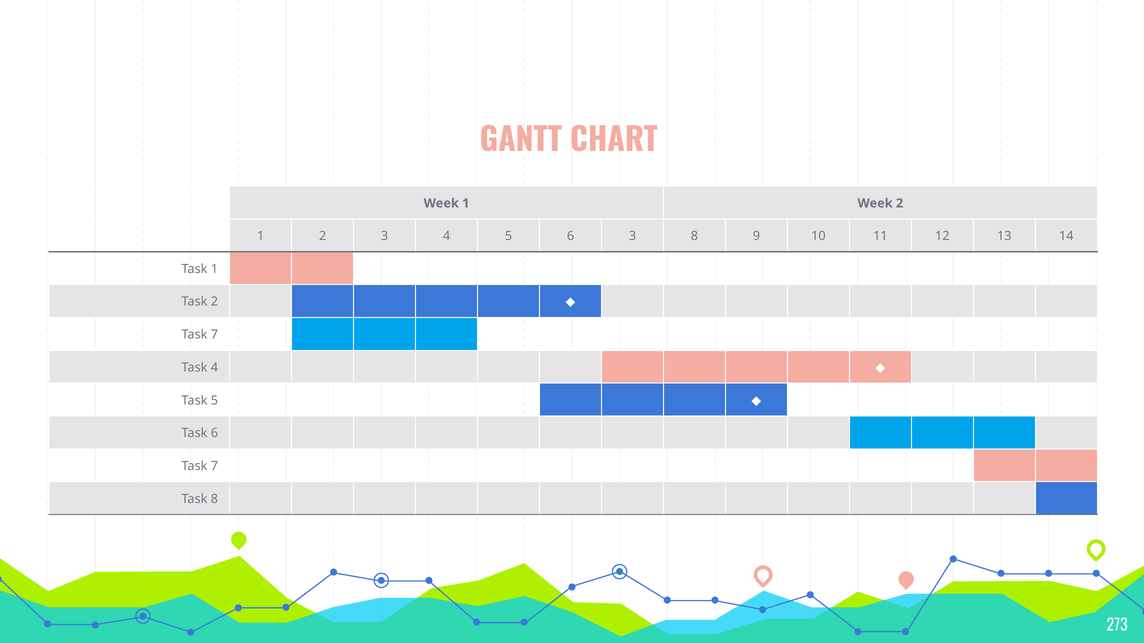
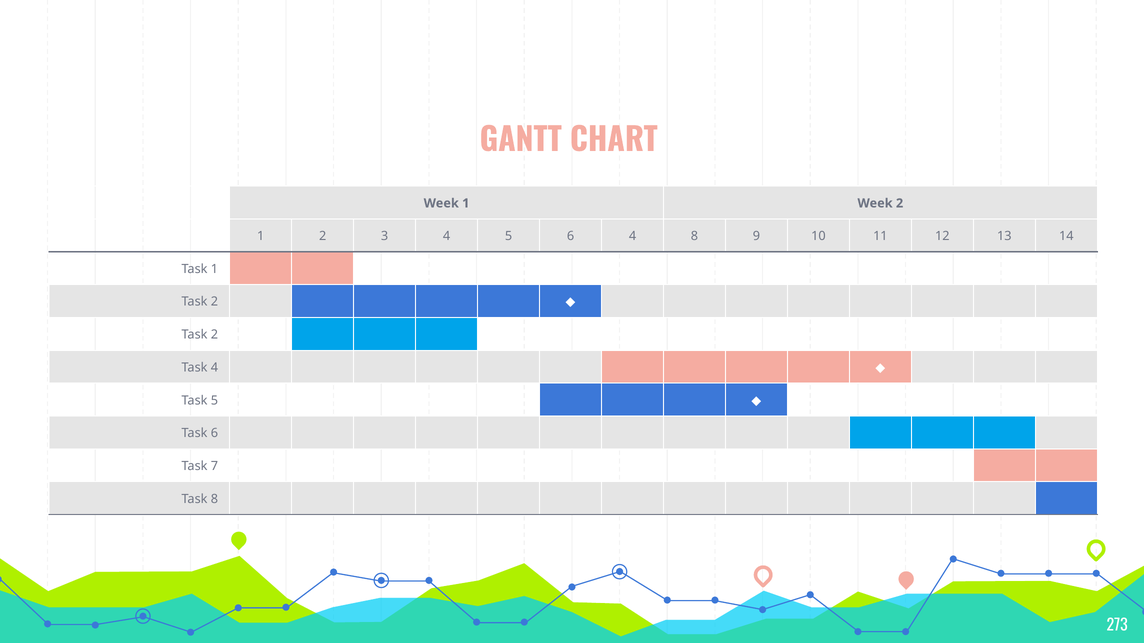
6 3: 3 -> 4 (633, 236)
7: 7 -> 2 (214, 335)
